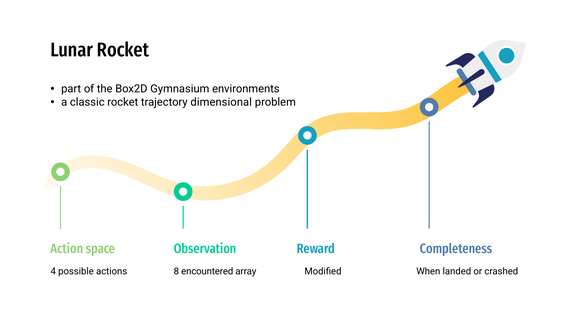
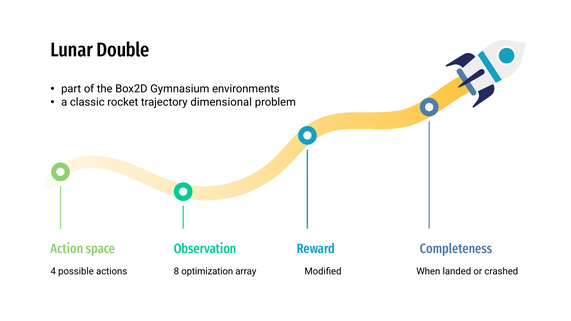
Lunar Rocket: Rocket -> Double (123, 50)
encountered: encountered -> optimization (207, 272)
